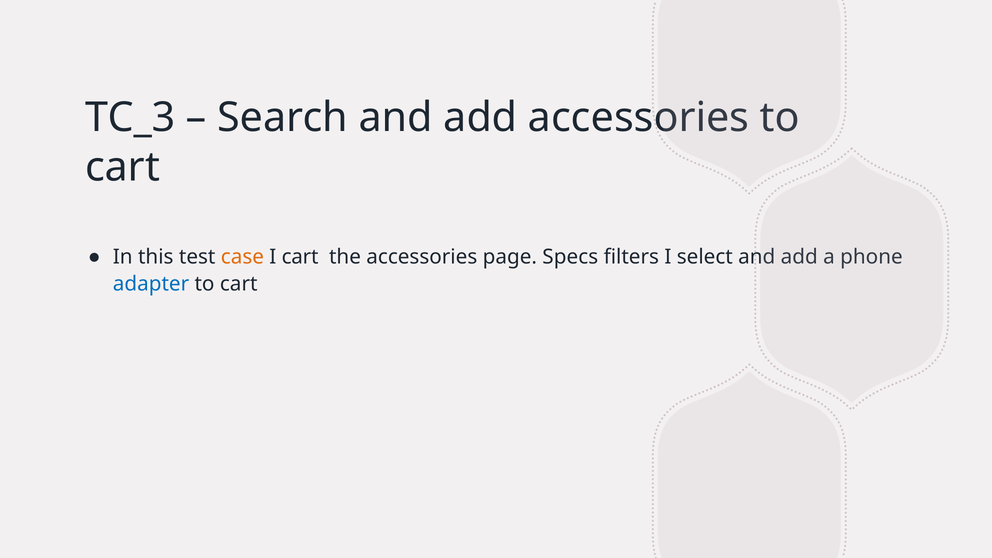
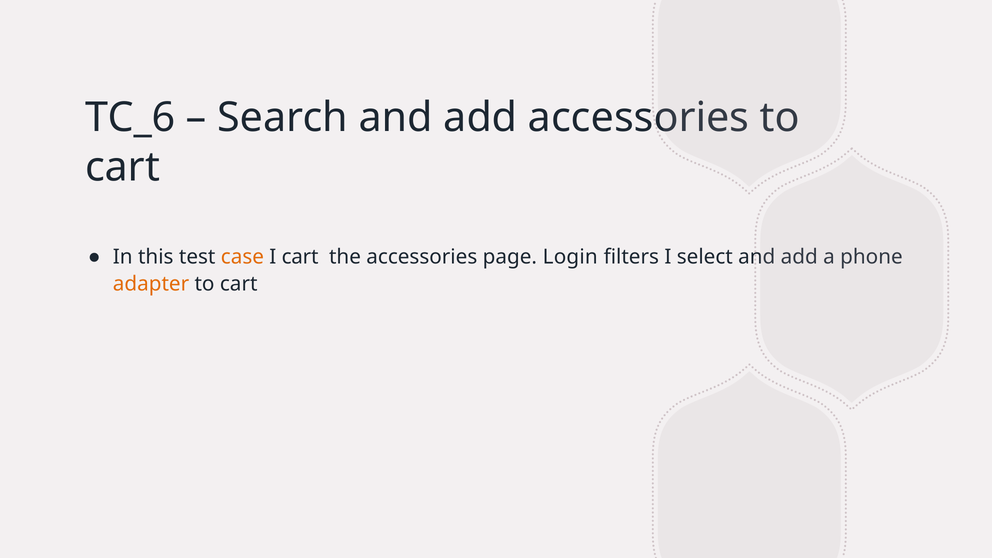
TC_3: TC_3 -> TC_6 (130, 118)
Specs: Specs -> Login (570, 257)
adapter colour: blue -> orange (151, 284)
